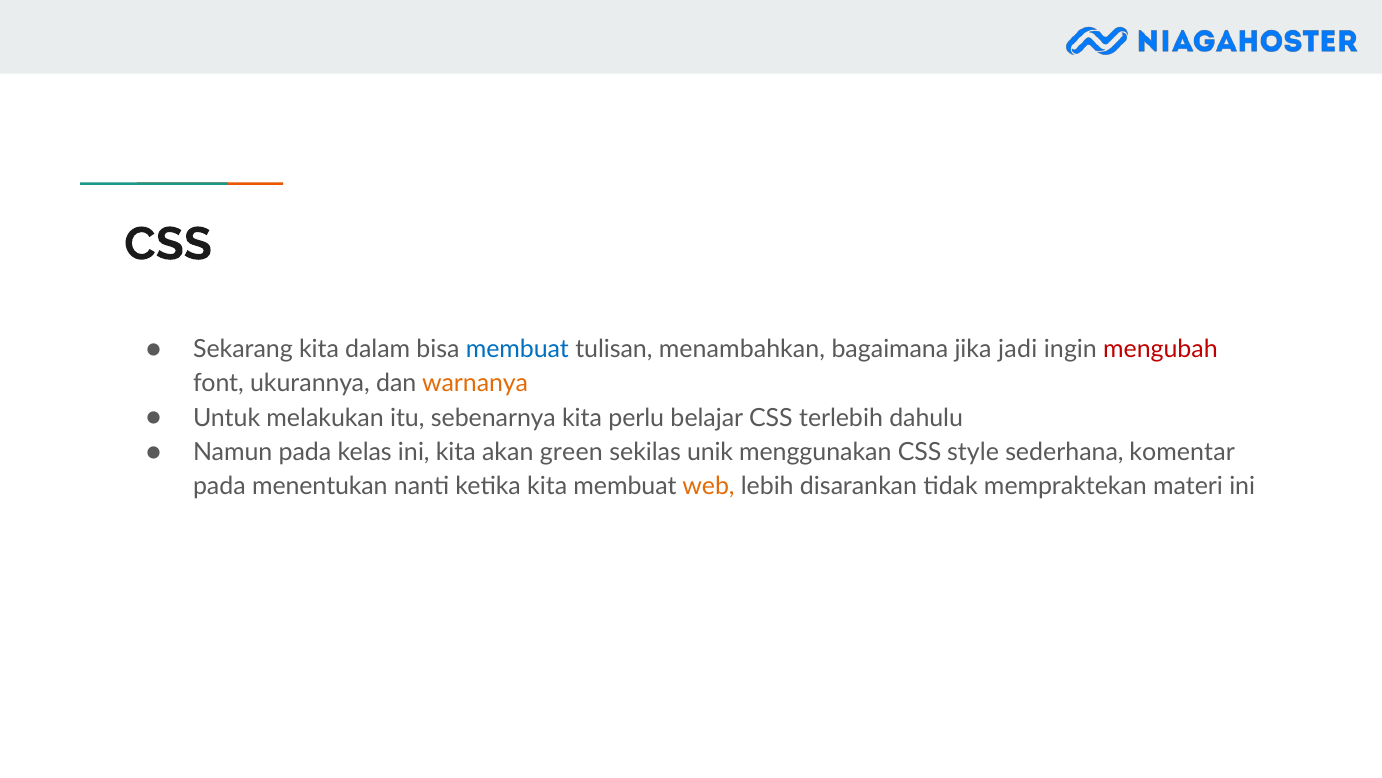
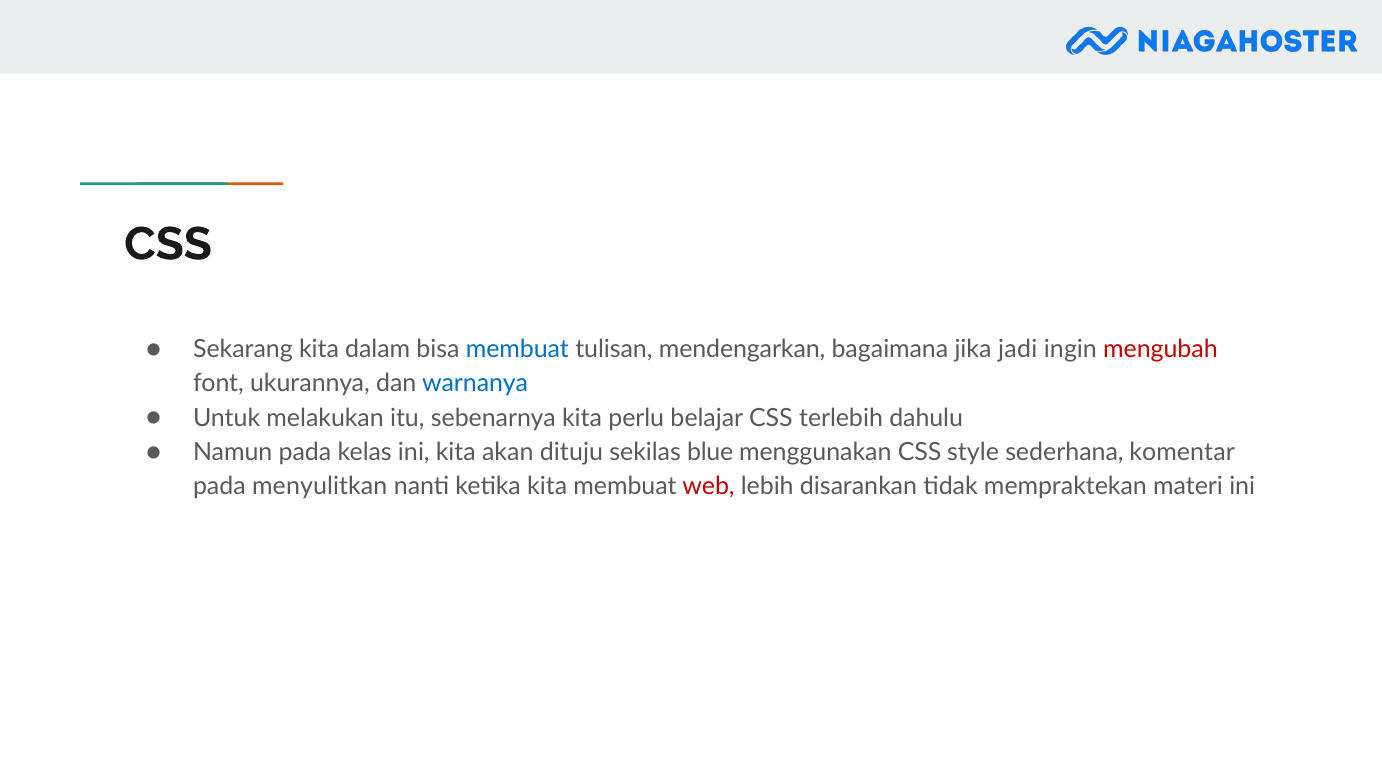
menambahkan: menambahkan -> mendengarkan (742, 349)
warnanya colour: orange -> blue (475, 383)
green: green -> dituju (571, 452)
unik: unik -> blue (710, 452)
menentukan: menentukan -> menyulitkan (320, 486)
web colour: orange -> red (709, 486)
